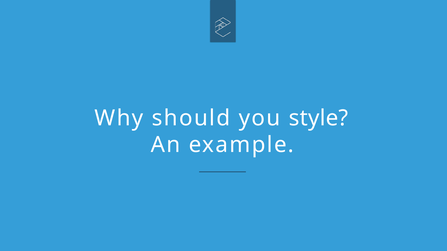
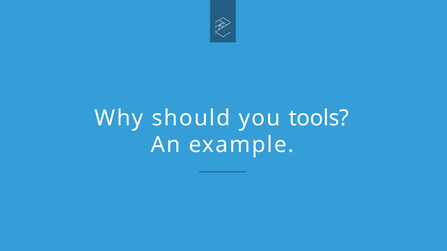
style: style -> tools (319, 118)
